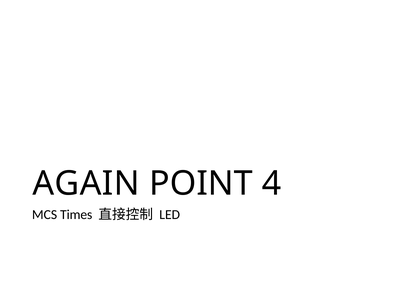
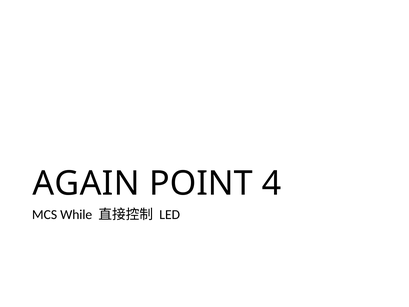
Times: Times -> While (76, 215)
